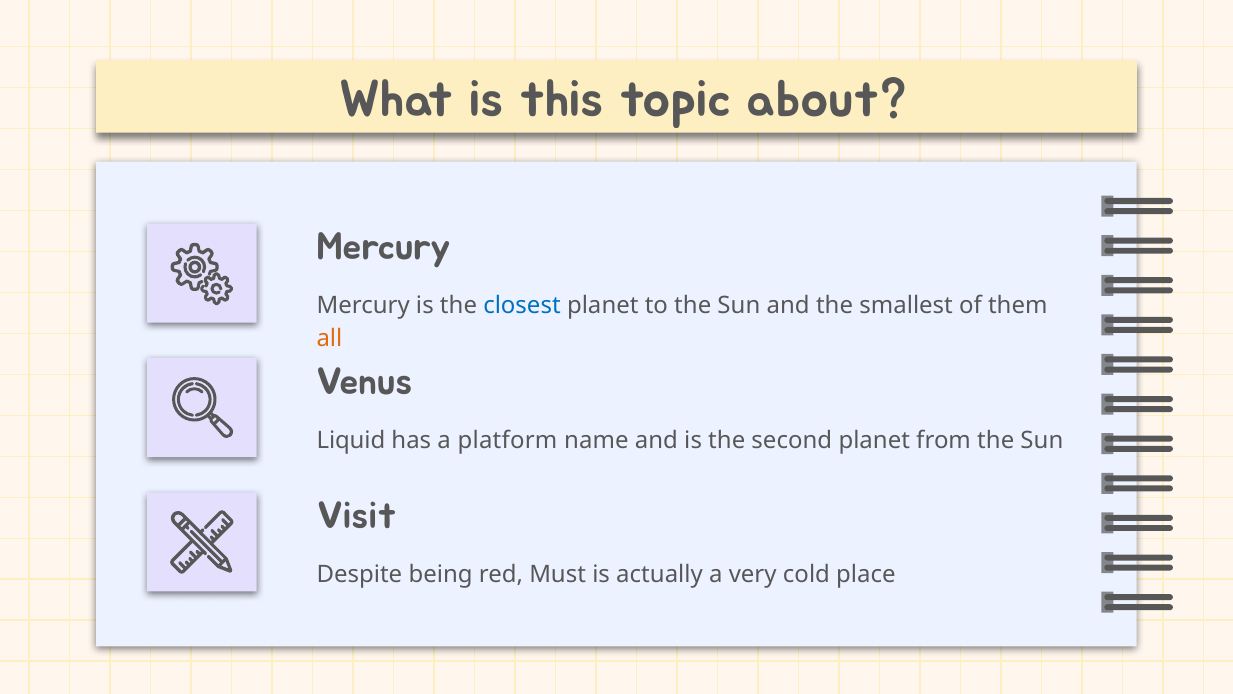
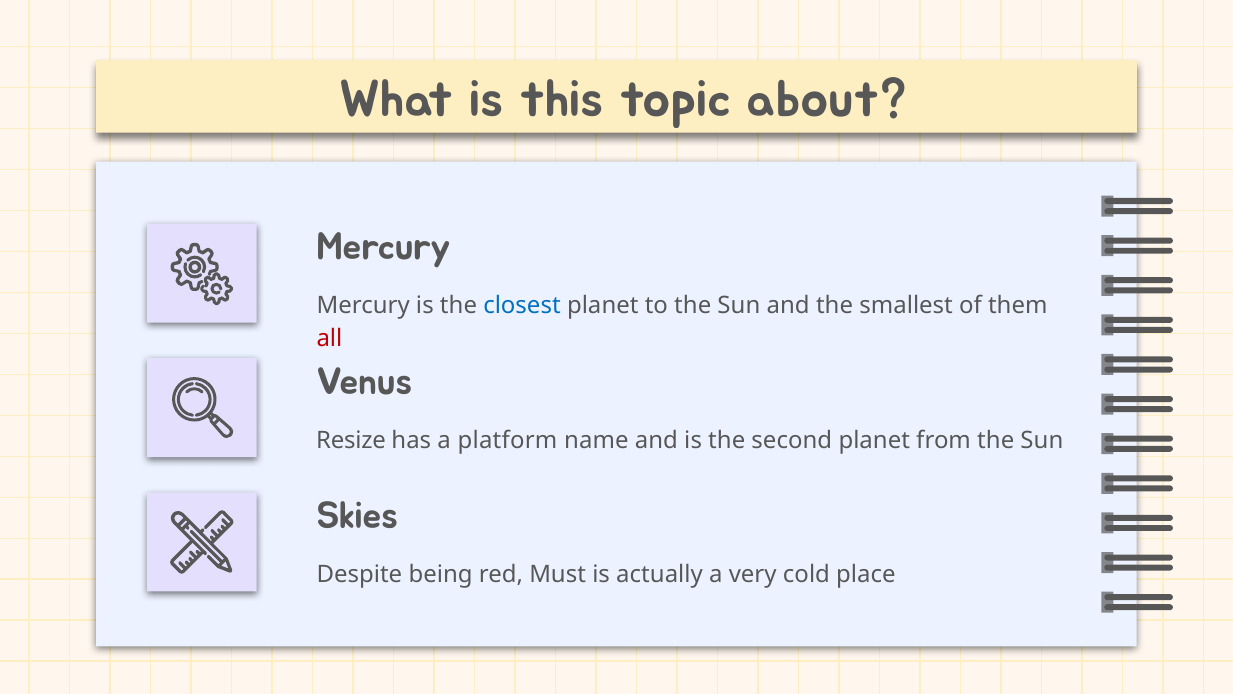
all colour: orange -> red (329, 339)
Liquid: Liquid -> Resize (351, 440)
Visit: Visit -> Skies (357, 516)
